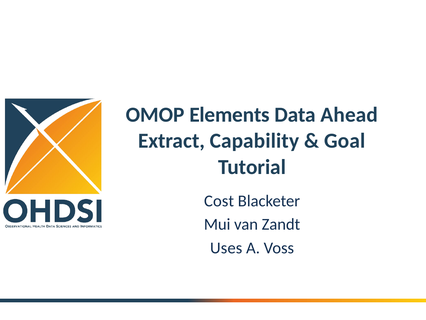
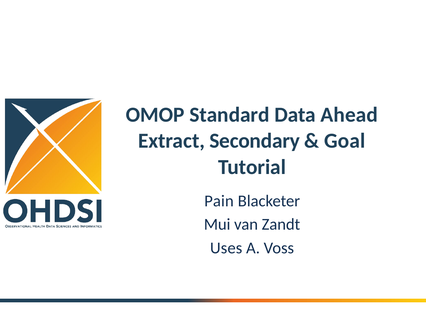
Elements: Elements -> Standard (229, 115)
Capability: Capability -> Secondary (255, 141)
Cost: Cost -> Pain (219, 201)
